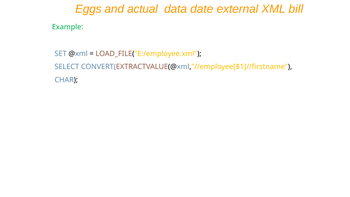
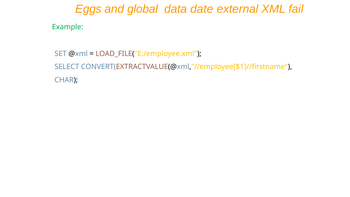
actual: actual -> global (143, 9)
bill: bill -> fail (296, 9)
